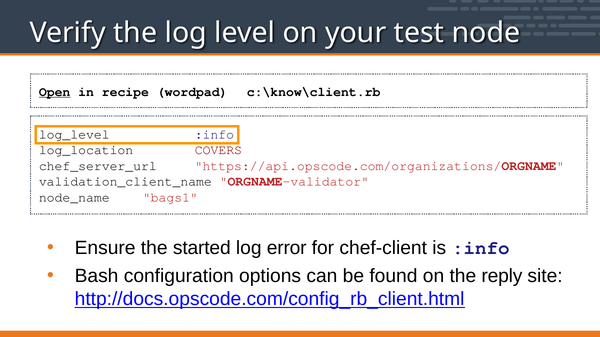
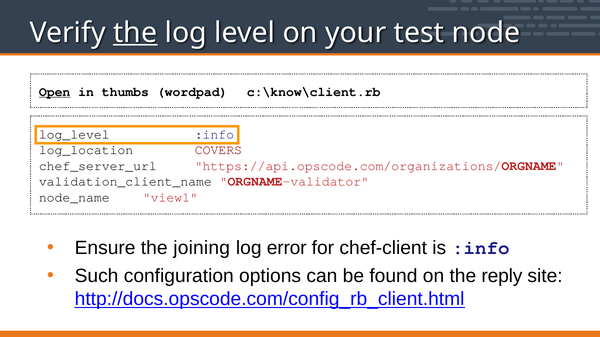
the underline: none -> present (135, 33)
recipe: recipe -> thumbs (125, 92)
bags1: bags1 -> view1 (170, 198)
started: started -> joining (202, 248)
Bash: Bash -> Such (97, 276)
